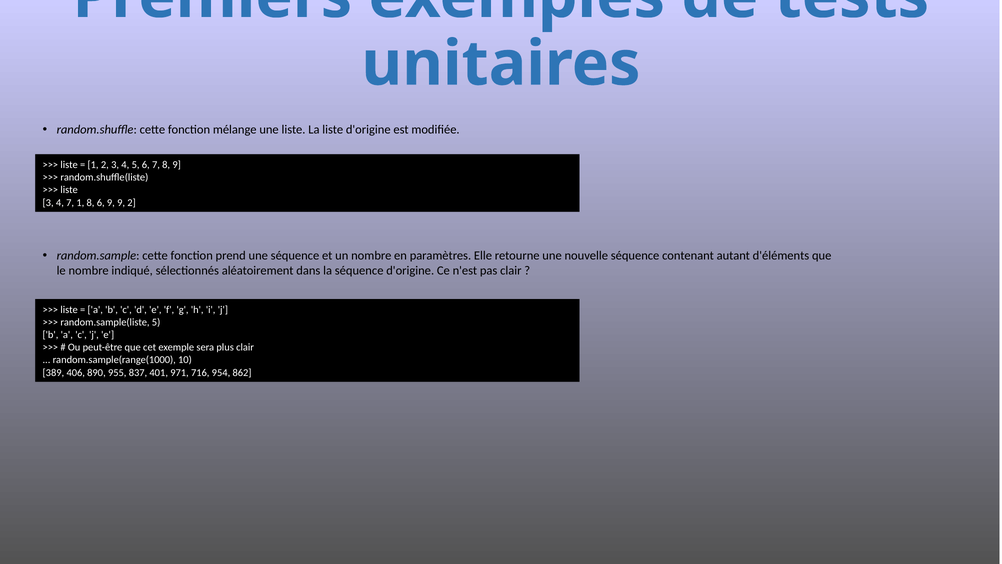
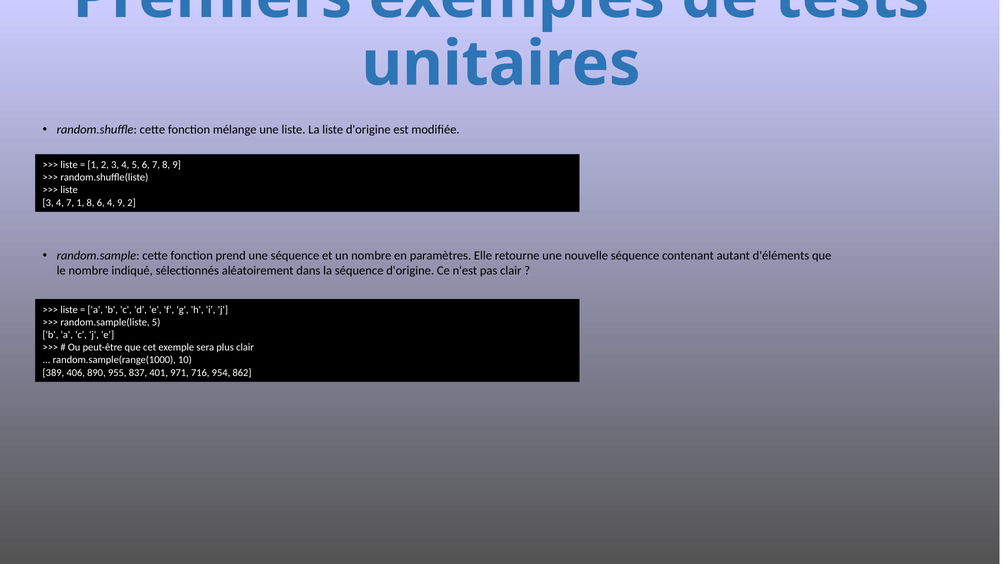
6 9: 9 -> 4 (111, 202)
